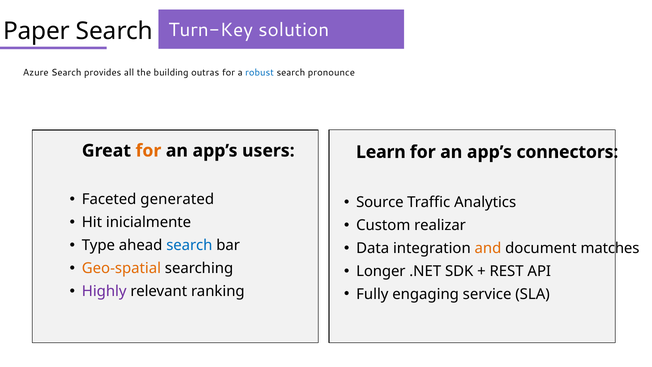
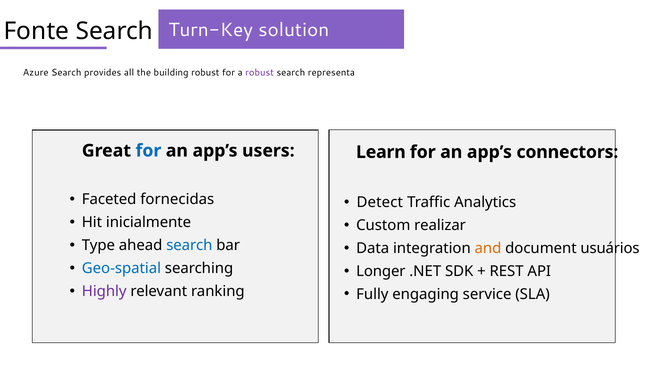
Paper: Paper -> Fonte (36, 31)
building outras: outras -> robust (205, 73)
robust colour: blue -> purple (260, 73)
pronounce: pronounce -> representa (331, 73)
for colour: orange -> blue (148, 151)
generated: generated -> fornecidas (177, 199)
Source: Source -> Detect (380, 202)
matches: matches -> usuários (610, 248)
Geo-spatial colour: orange -> blue (121, 268)
